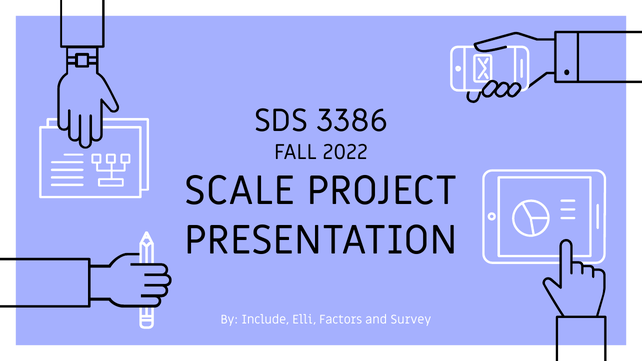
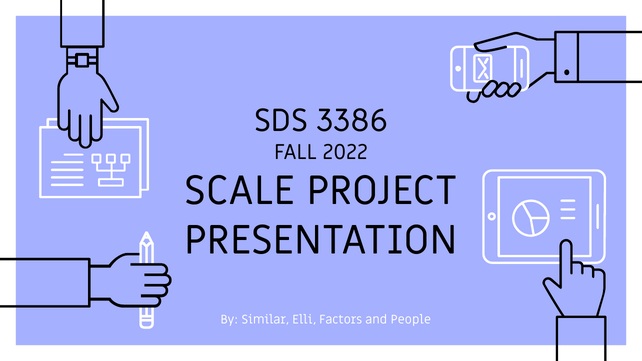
Include: Include -> Similar (265, 320)
Survey: Survey -> People (411, 320)
